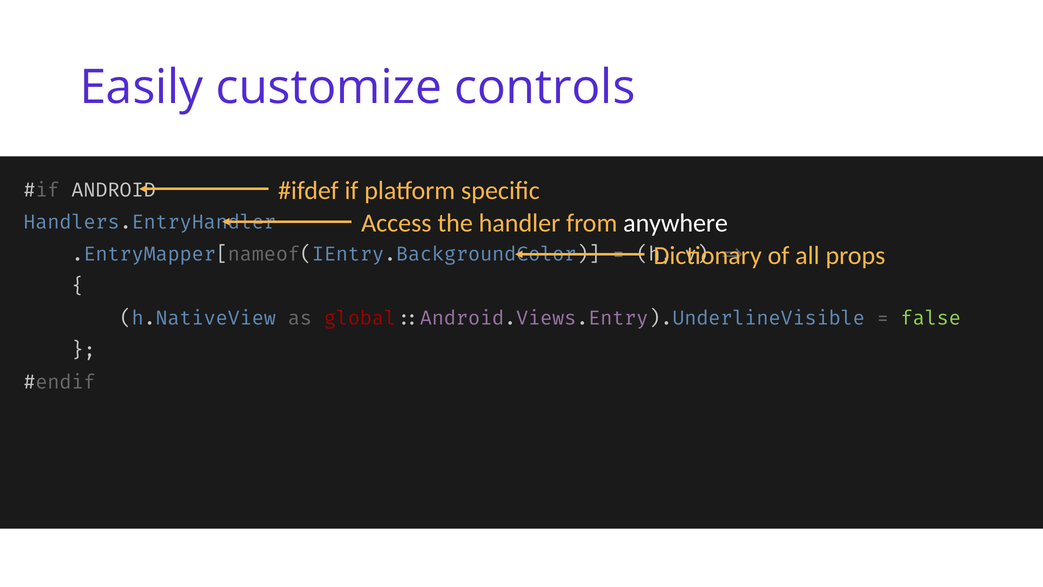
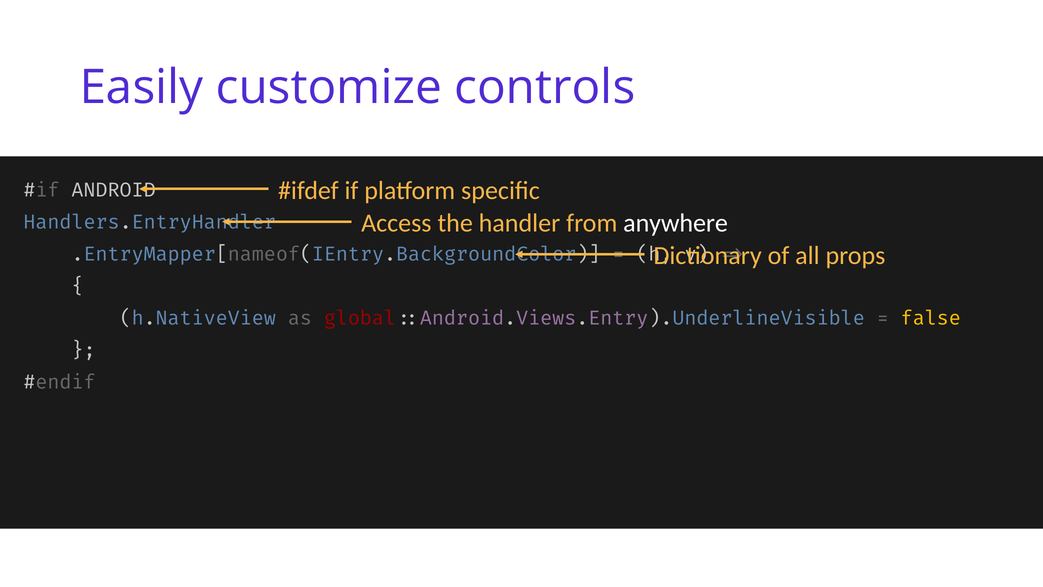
false colour: light green -> yellow (931, 318)
